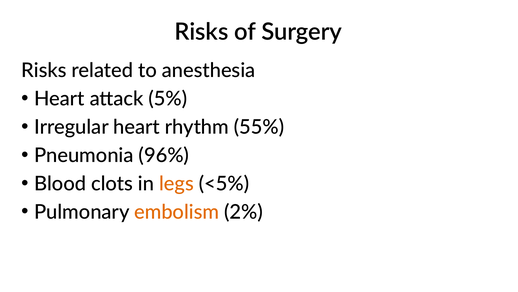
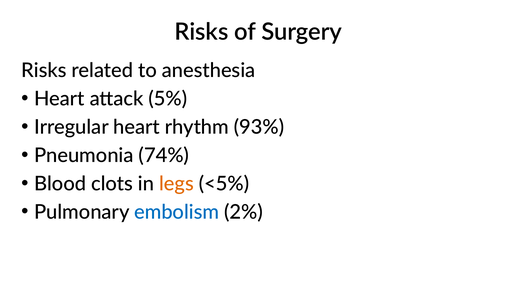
55%: 55% -> 93% (259, 127)
96%: 96% -> 74% (164, 155)
embolism colour: orange -> blue (177, 212)
